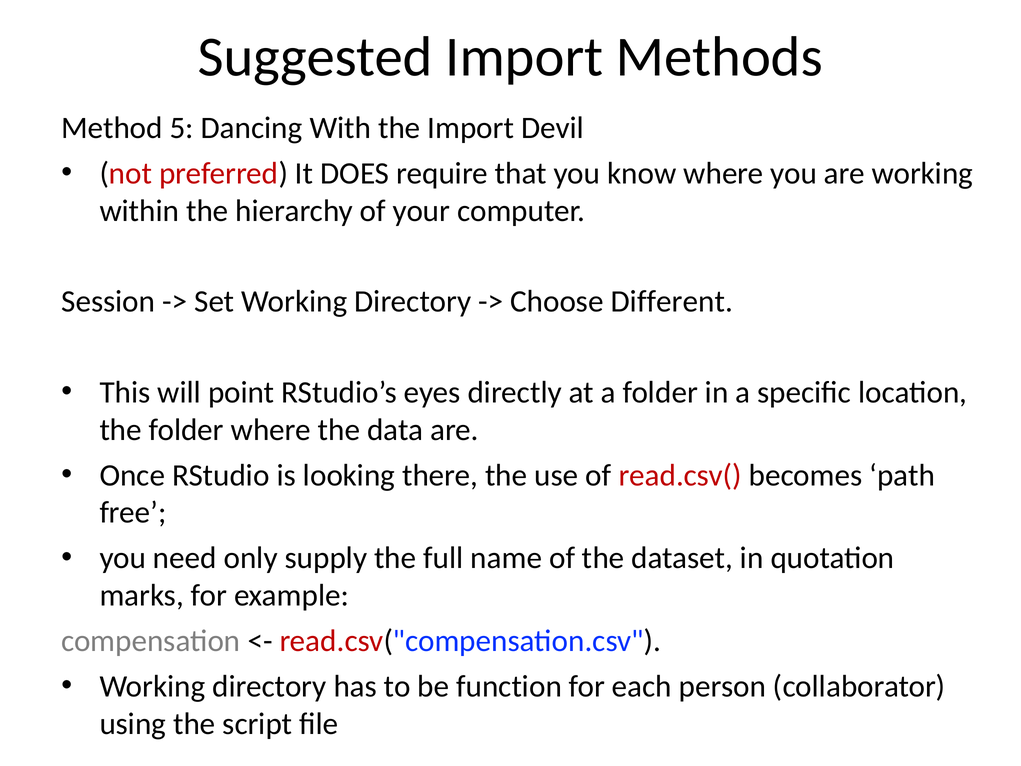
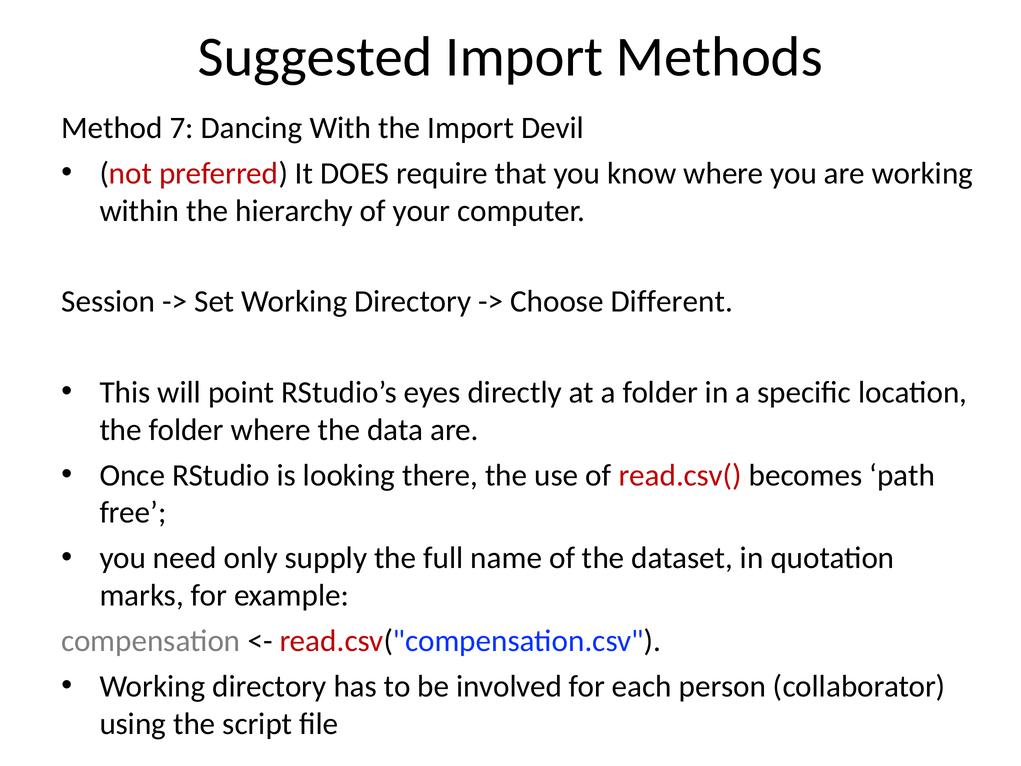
5: 5 -> 7 (182, 128)
function: function -> involved (509, 686)
